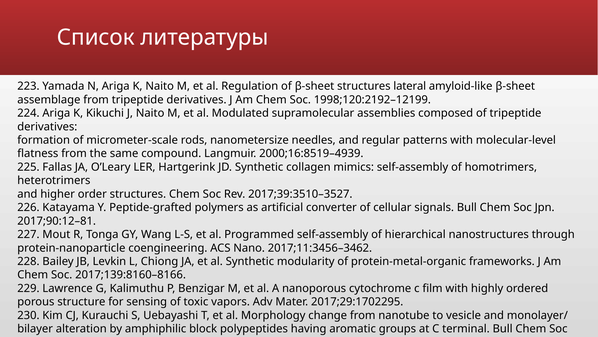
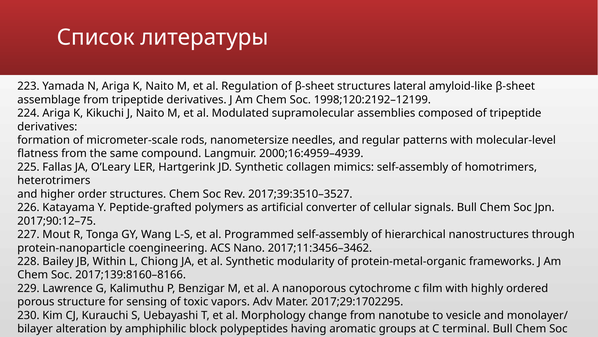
2000;16:8519–4939: 2000;16:8519–4939 -> 2000;16:4959–4939 (311, 153)
2017;90:12–81: 2017;90:12–81 -> 2017;90:12–75 (57, 221)
Levkin: Levkin -> Within (109, 261)
